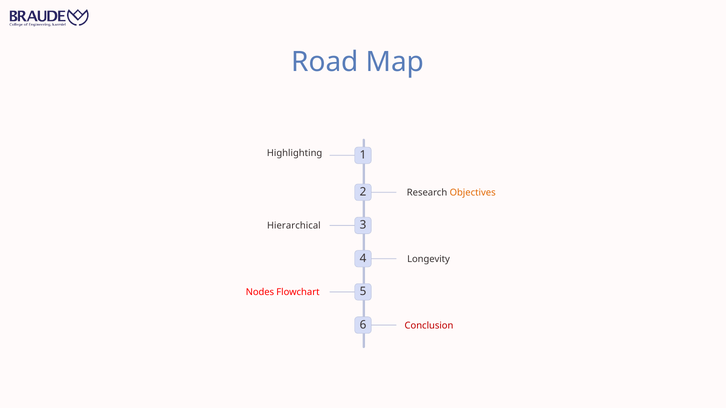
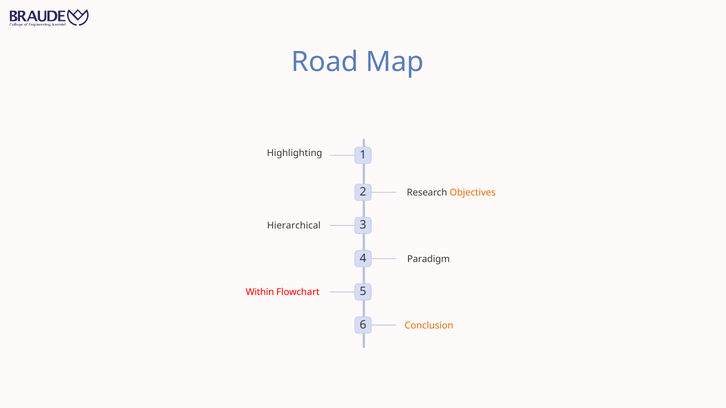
Longevity: Longevity -> Paradigm (429, 259)
Nodes: Nodes -> Within (260, 292)
Conclusion colour: red -> orange (429, 326)
